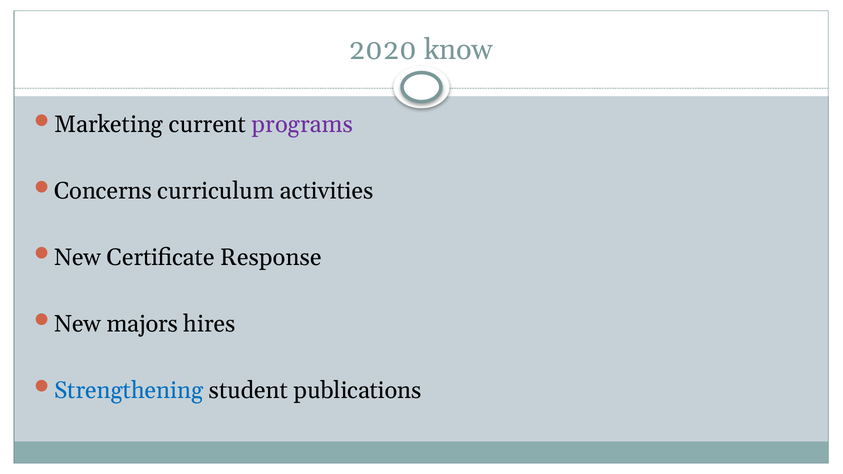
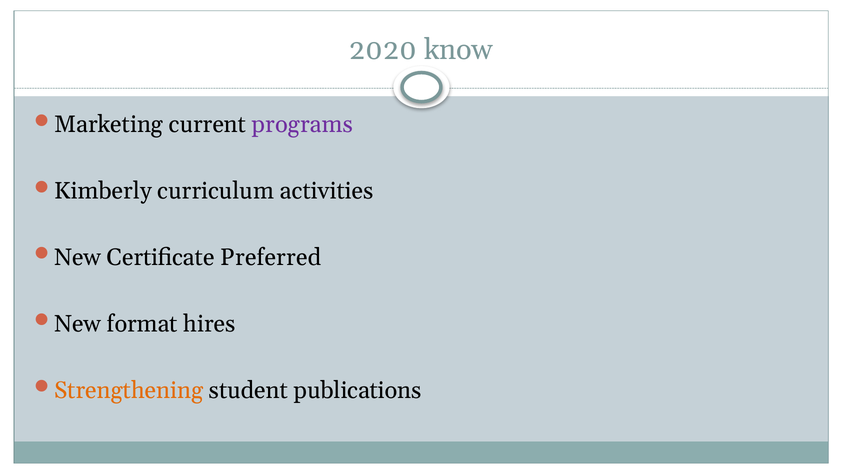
Concerns: Concerns -> Kimberly (103, 191)
Response: Response -> Preferred (271, 258)
majors: majors -> format (142, 324)
Strengthening colour: blue -> orange (129, 390)
